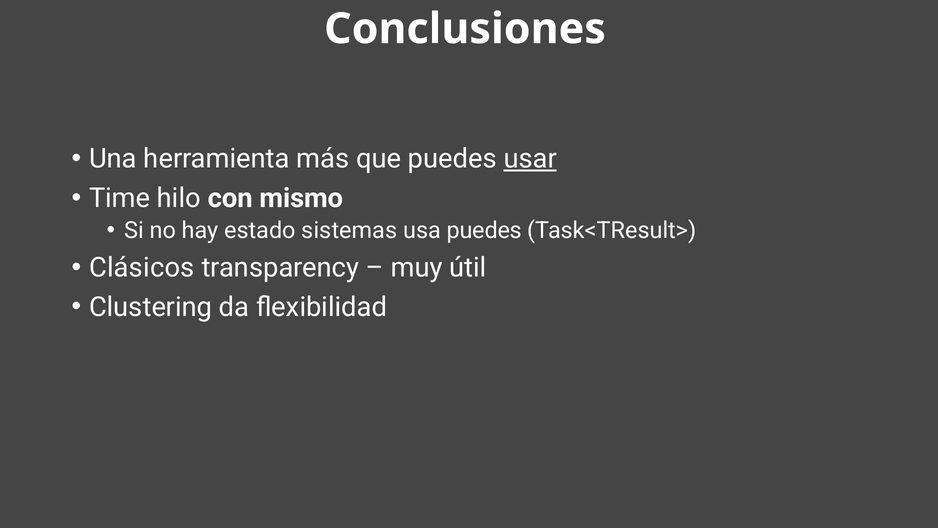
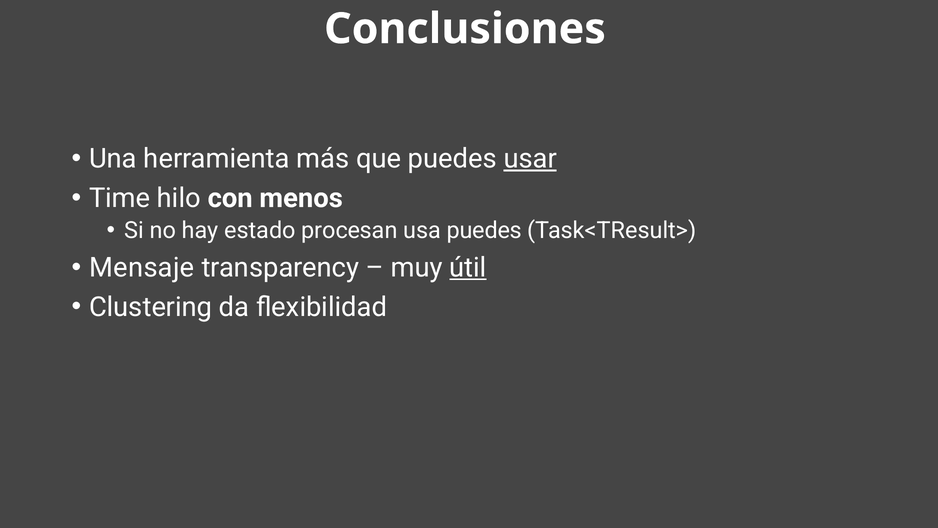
mismo: mismo -> menos (301, 198)
sistemas: sistemas -> procesan (349, 230)
Clásicos: Clásicos -> Mensaje (142, 267)
útil underline: none -> present (468, 267)
